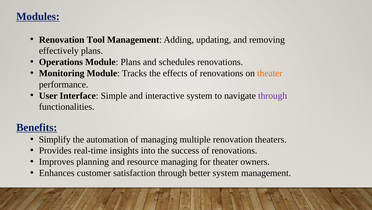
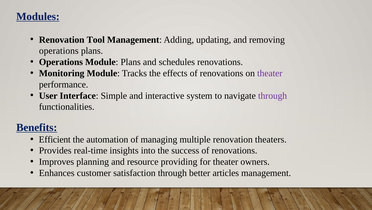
effectively: effectively -> operations (59, 51)
theater colour: orange -> purple (270, 73)
Simplify: Simplify -> Efficient (55, 139)
resource managing: managing -> providing (179, 161)
better system: system -> articles (226, 172)
